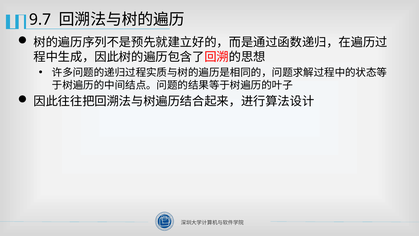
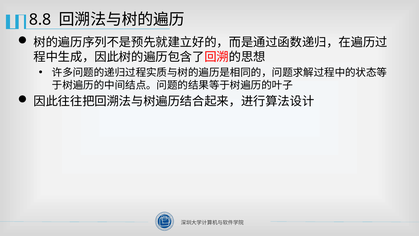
9.7: 9.7 -> 8.8 (40, 20)
